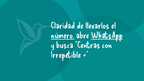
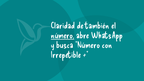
llevarlos: llevarlos -> también (97, 26)
WhatsApp underline: present -> none (107, 35)
busca Centras: Centras -> Número (88, 45)
